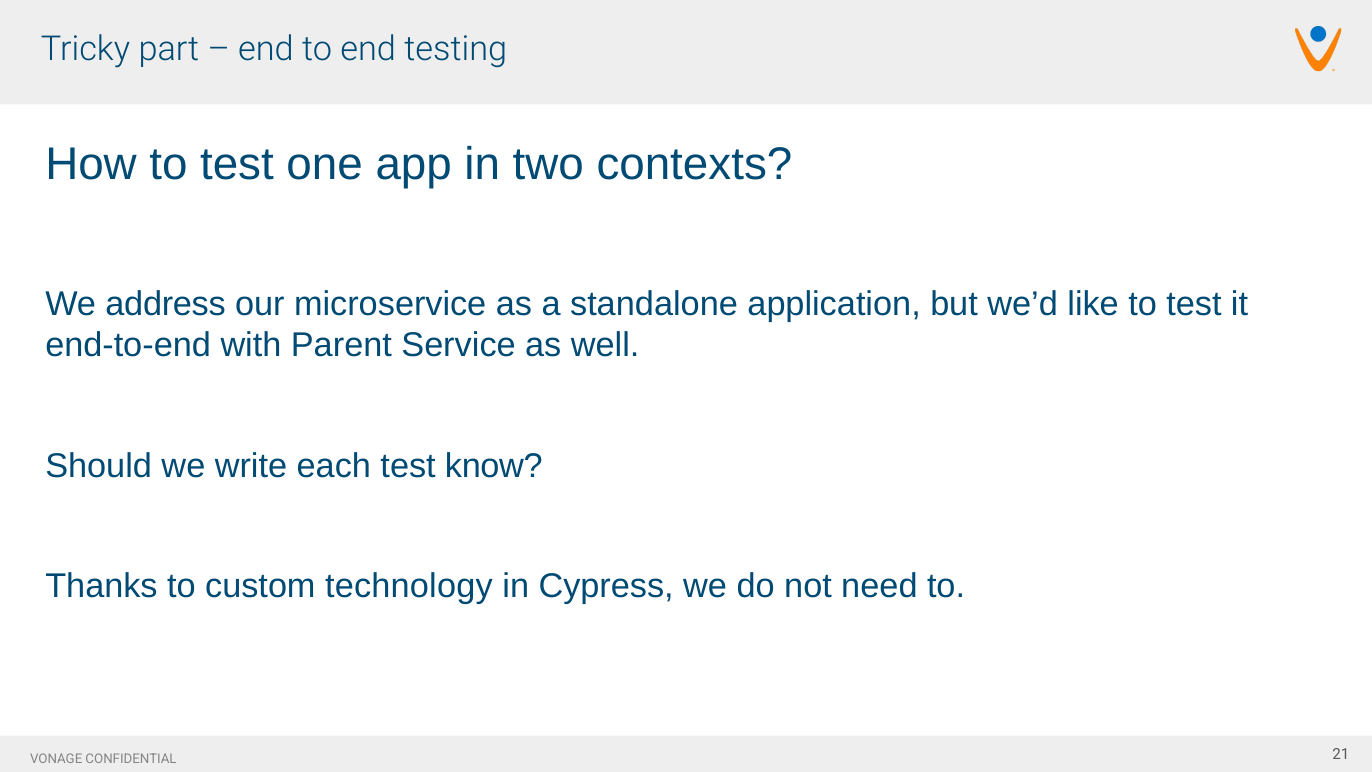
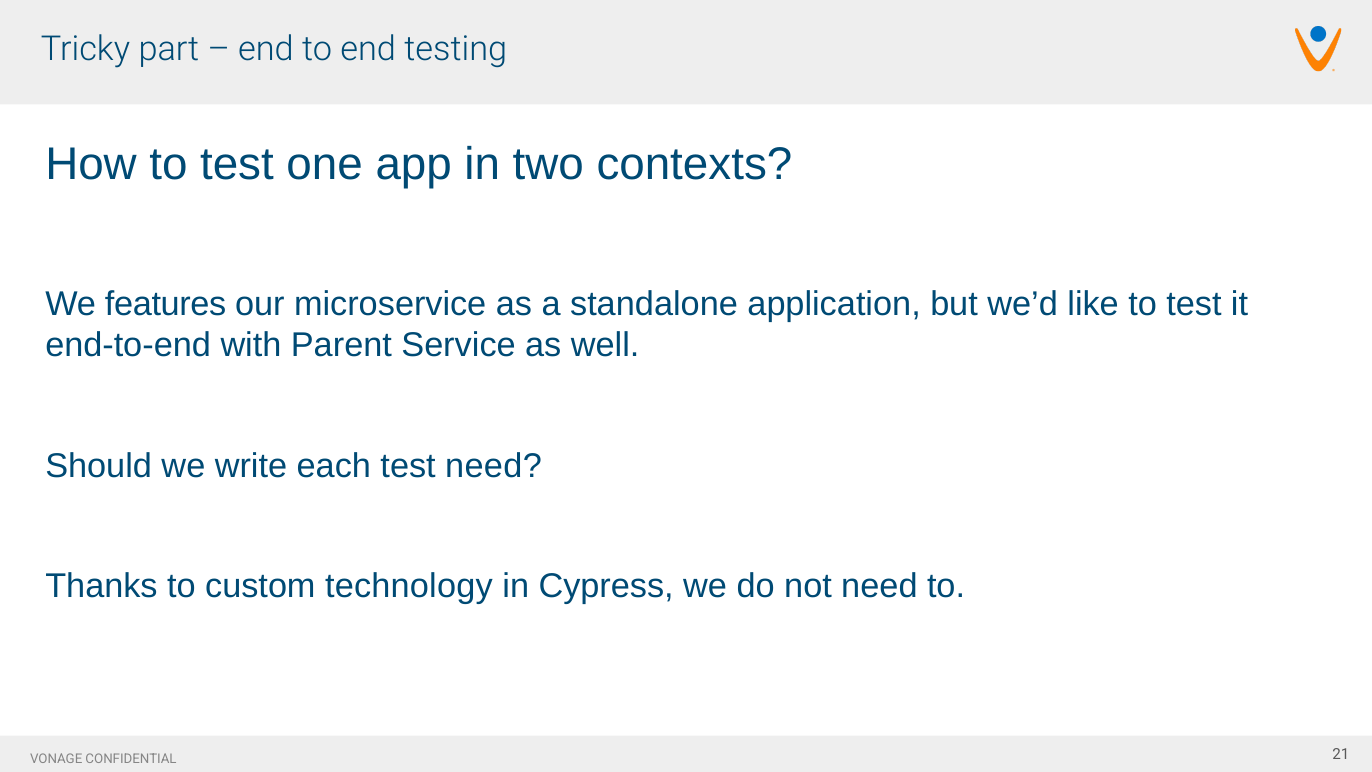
address: address -> features (166, 304)
test know: know -> need (493, 466)
